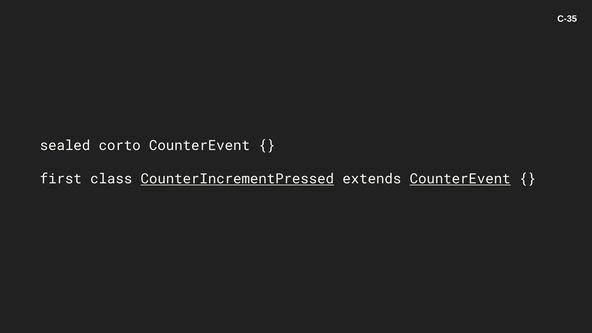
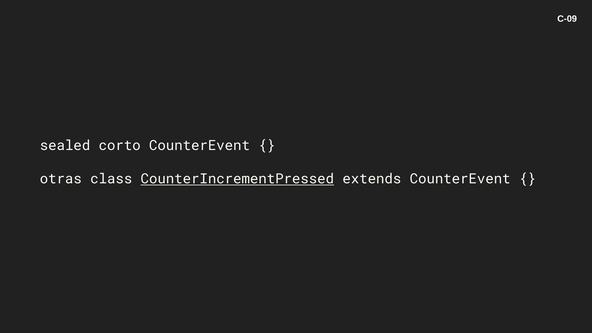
C-35: C-35 -> C-09 (567, 19)
first: first -> otras (61, 179)
CounterEvent underline: present -> none (460, 179)
